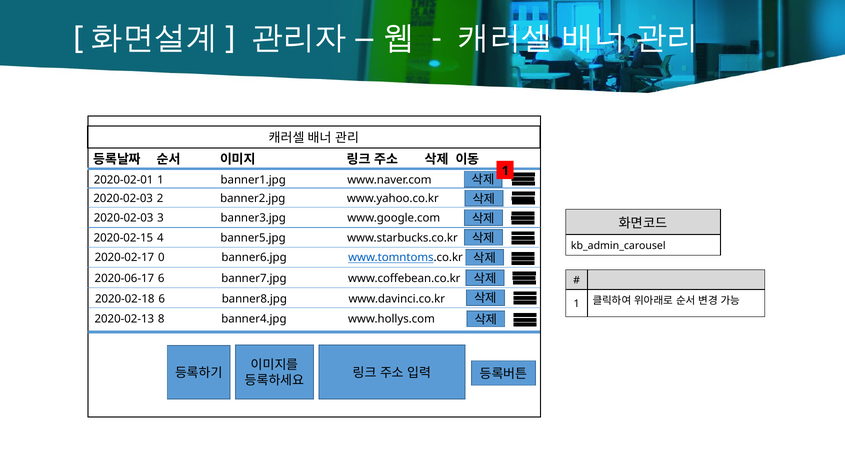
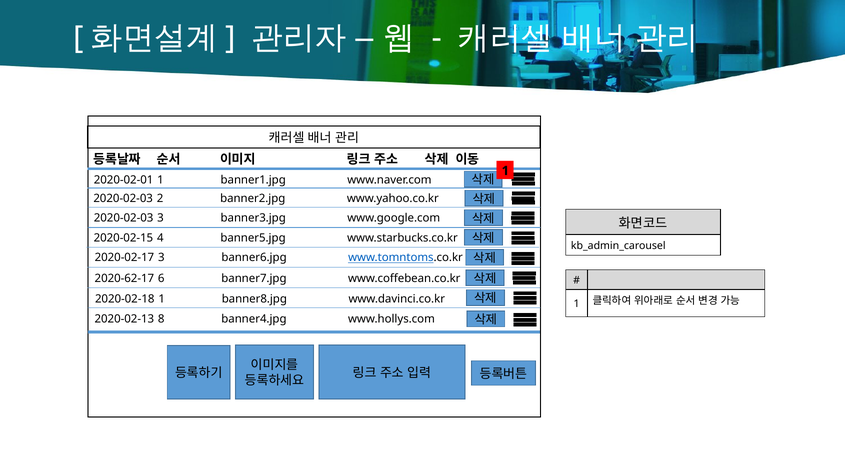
2020-02-17 0: 0 -> 3 (161, 258)
2020-06-17: 2020-06-17 -> 2020-62-17 (124, 279)
2020-02-18 6: 6 -> 1 (162, 299)
